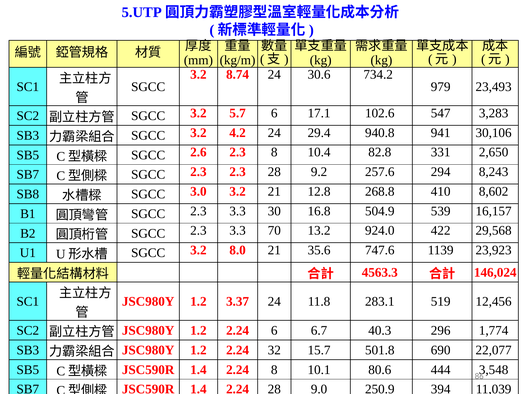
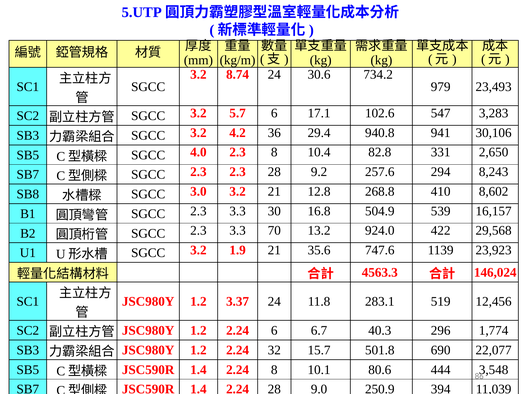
4.2 24: 24 -> 36 (274, 133)
2.6: 2.6 -> 4.0 (198, 152)
8.0: 8.0 -> 1.9 (238, 250)
